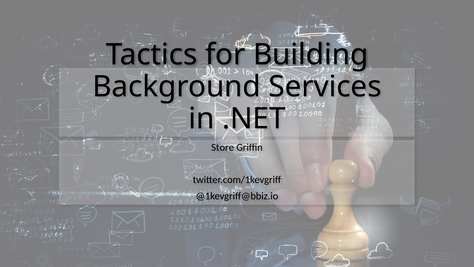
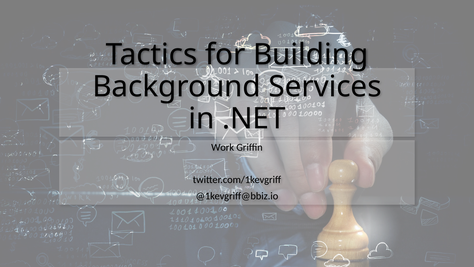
Store: Store -> Work (223, 147)
